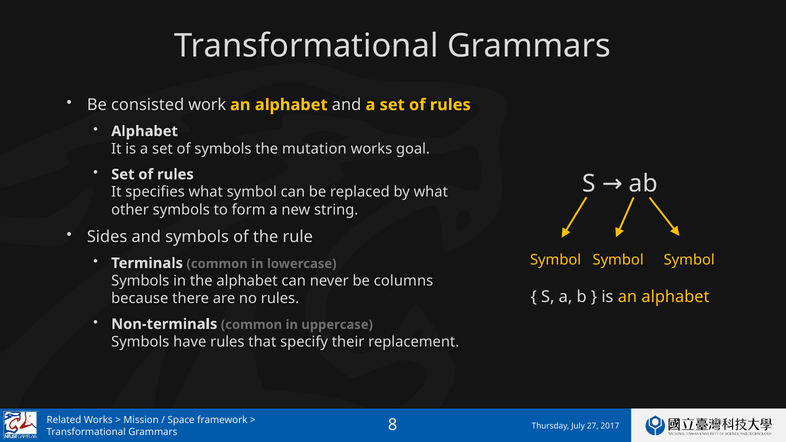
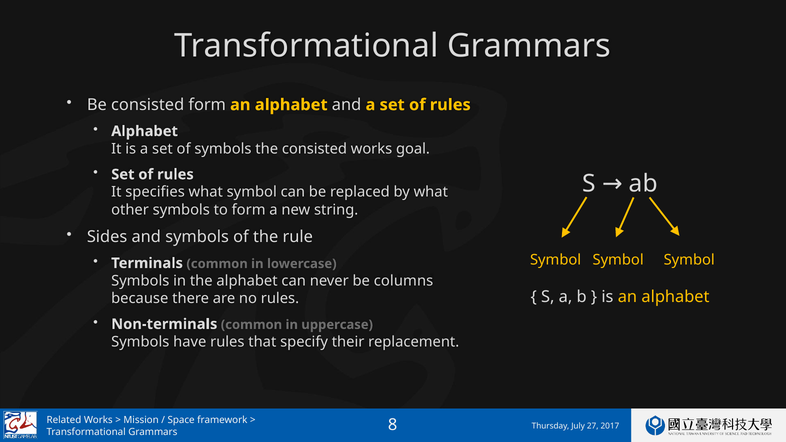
consisted work: work -> form (207, 105)
the mutation: mutation -> consisted (314, 149)
